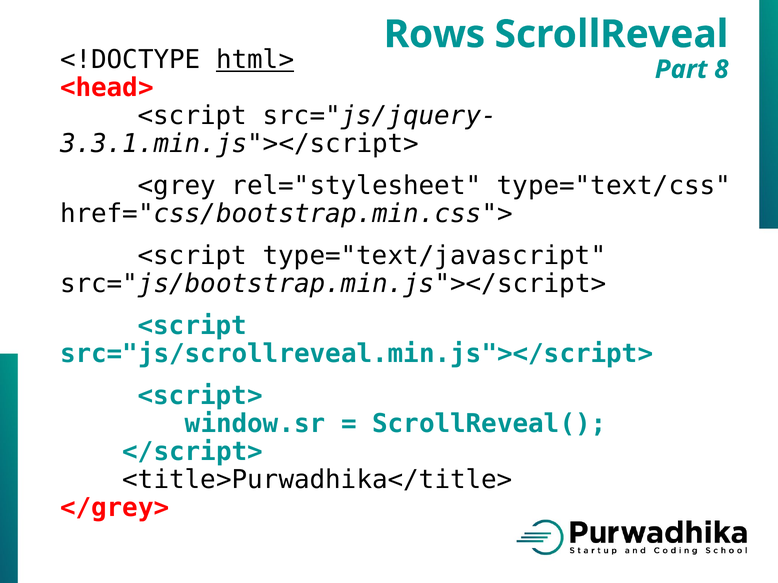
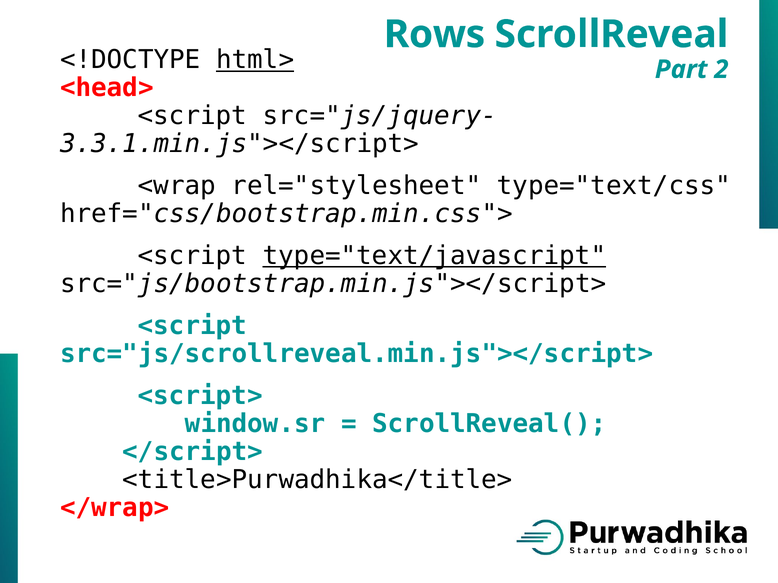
8: 8 -> 2 (721, 69)
<grey: <grey -> <wrap (177, 186)
type="text/javascript underline: none -> present (434, 256)
</grey>: </grey> -> </wrap> (115, 508)
